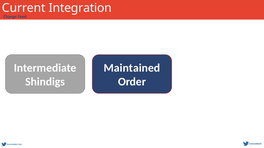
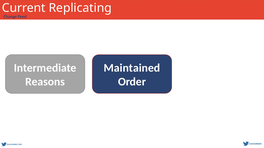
Integration: Integration -> Replicating (80, 8)
Shindigs: Shindigs -> Reasons (45, 82)
